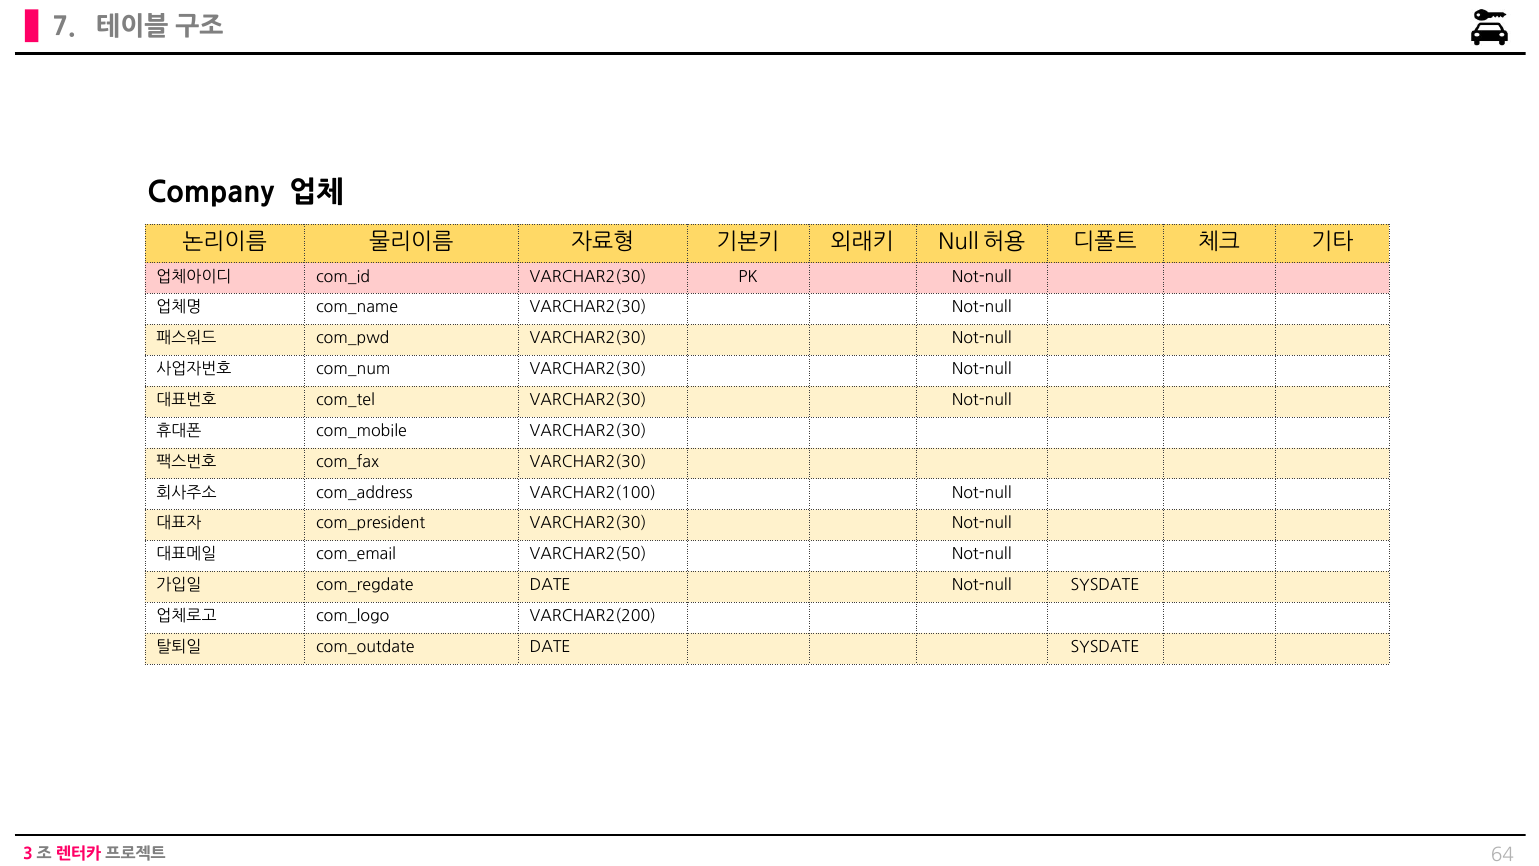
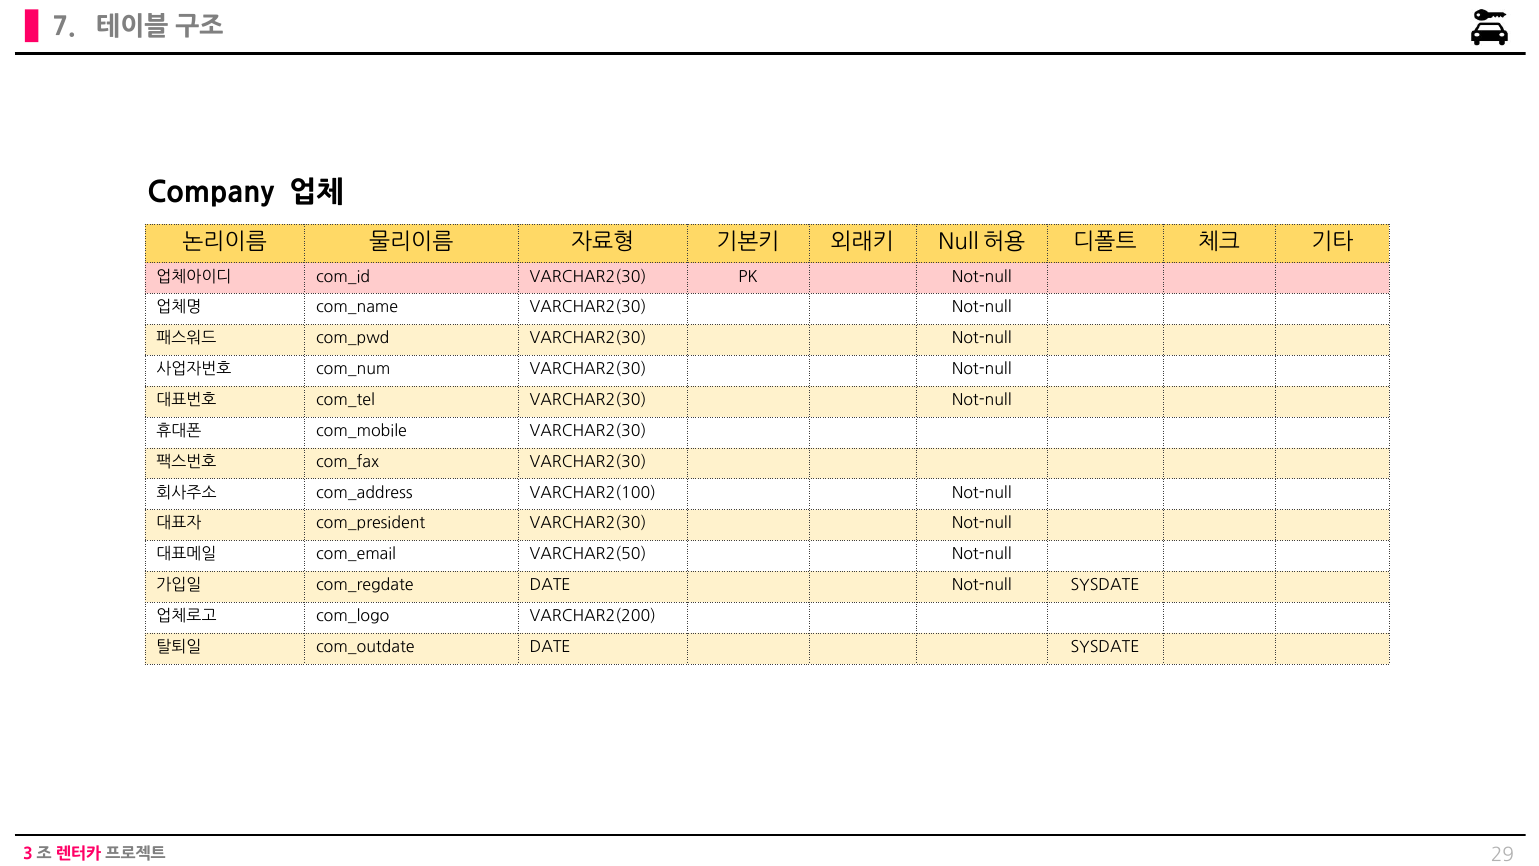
64: 64 -> 29 (1502, 855)
